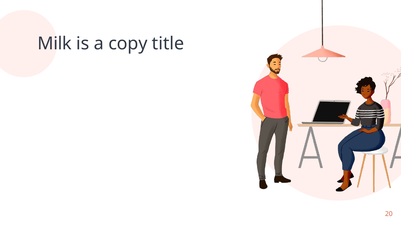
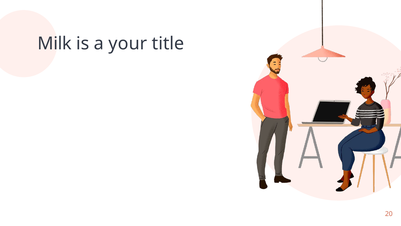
copy: copy -> your (128, 43)
